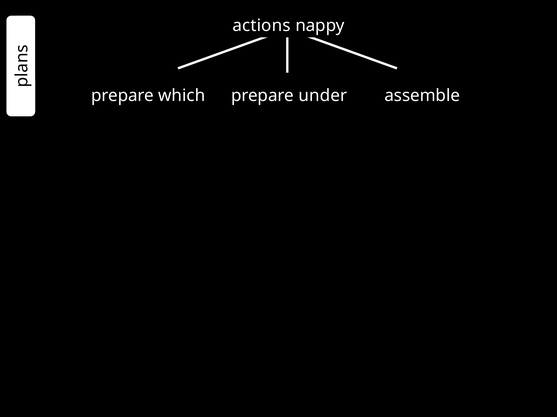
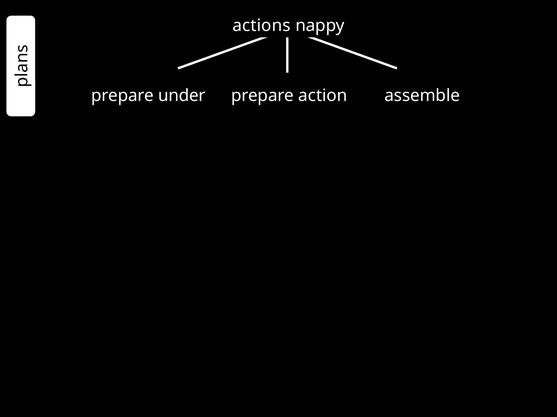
which: which -> under (182, 96)
under: under -> action (323, 96)
